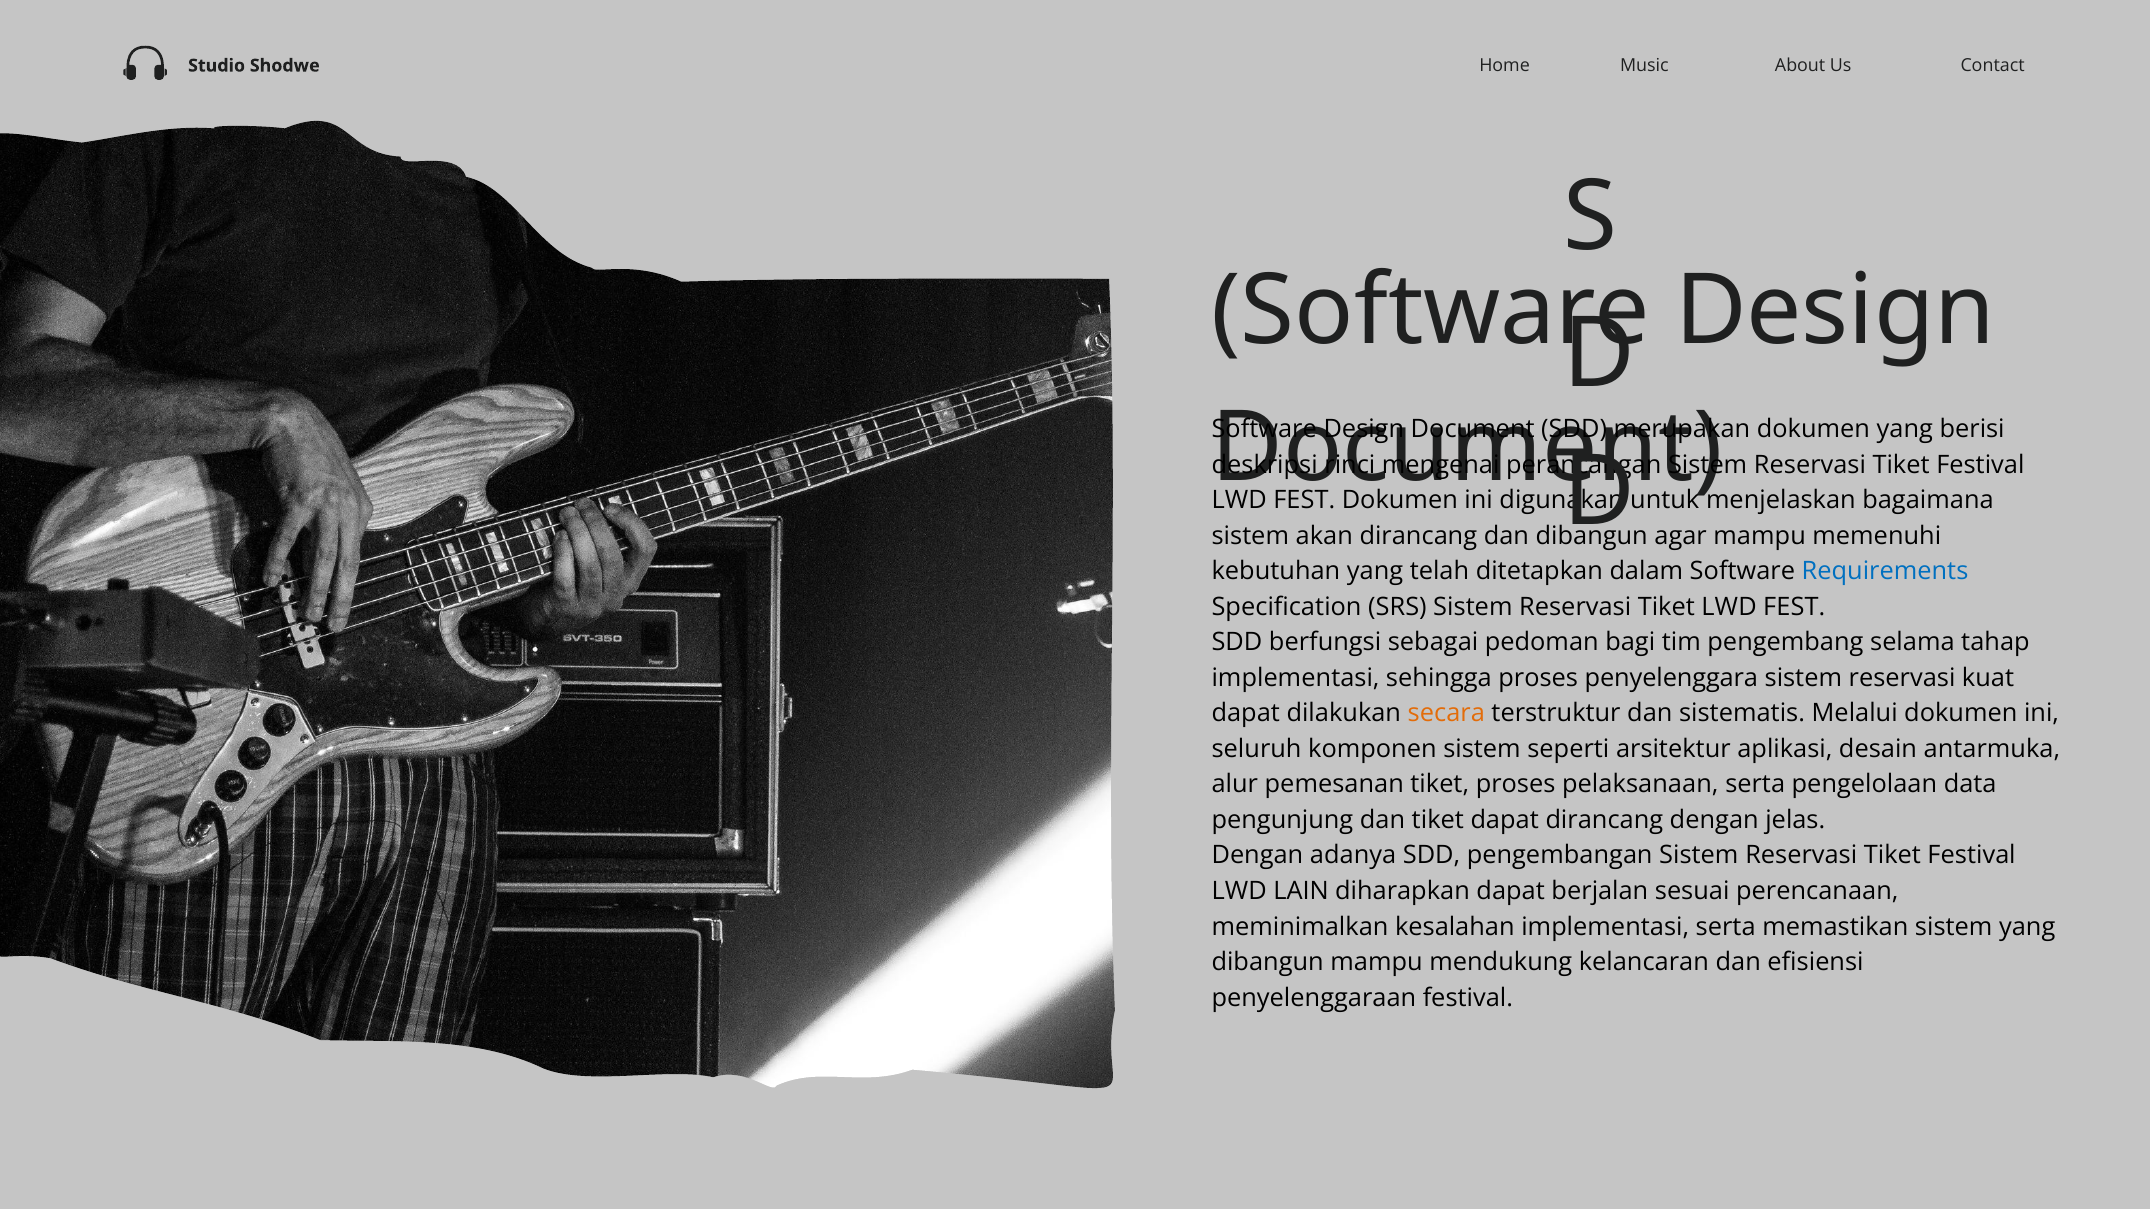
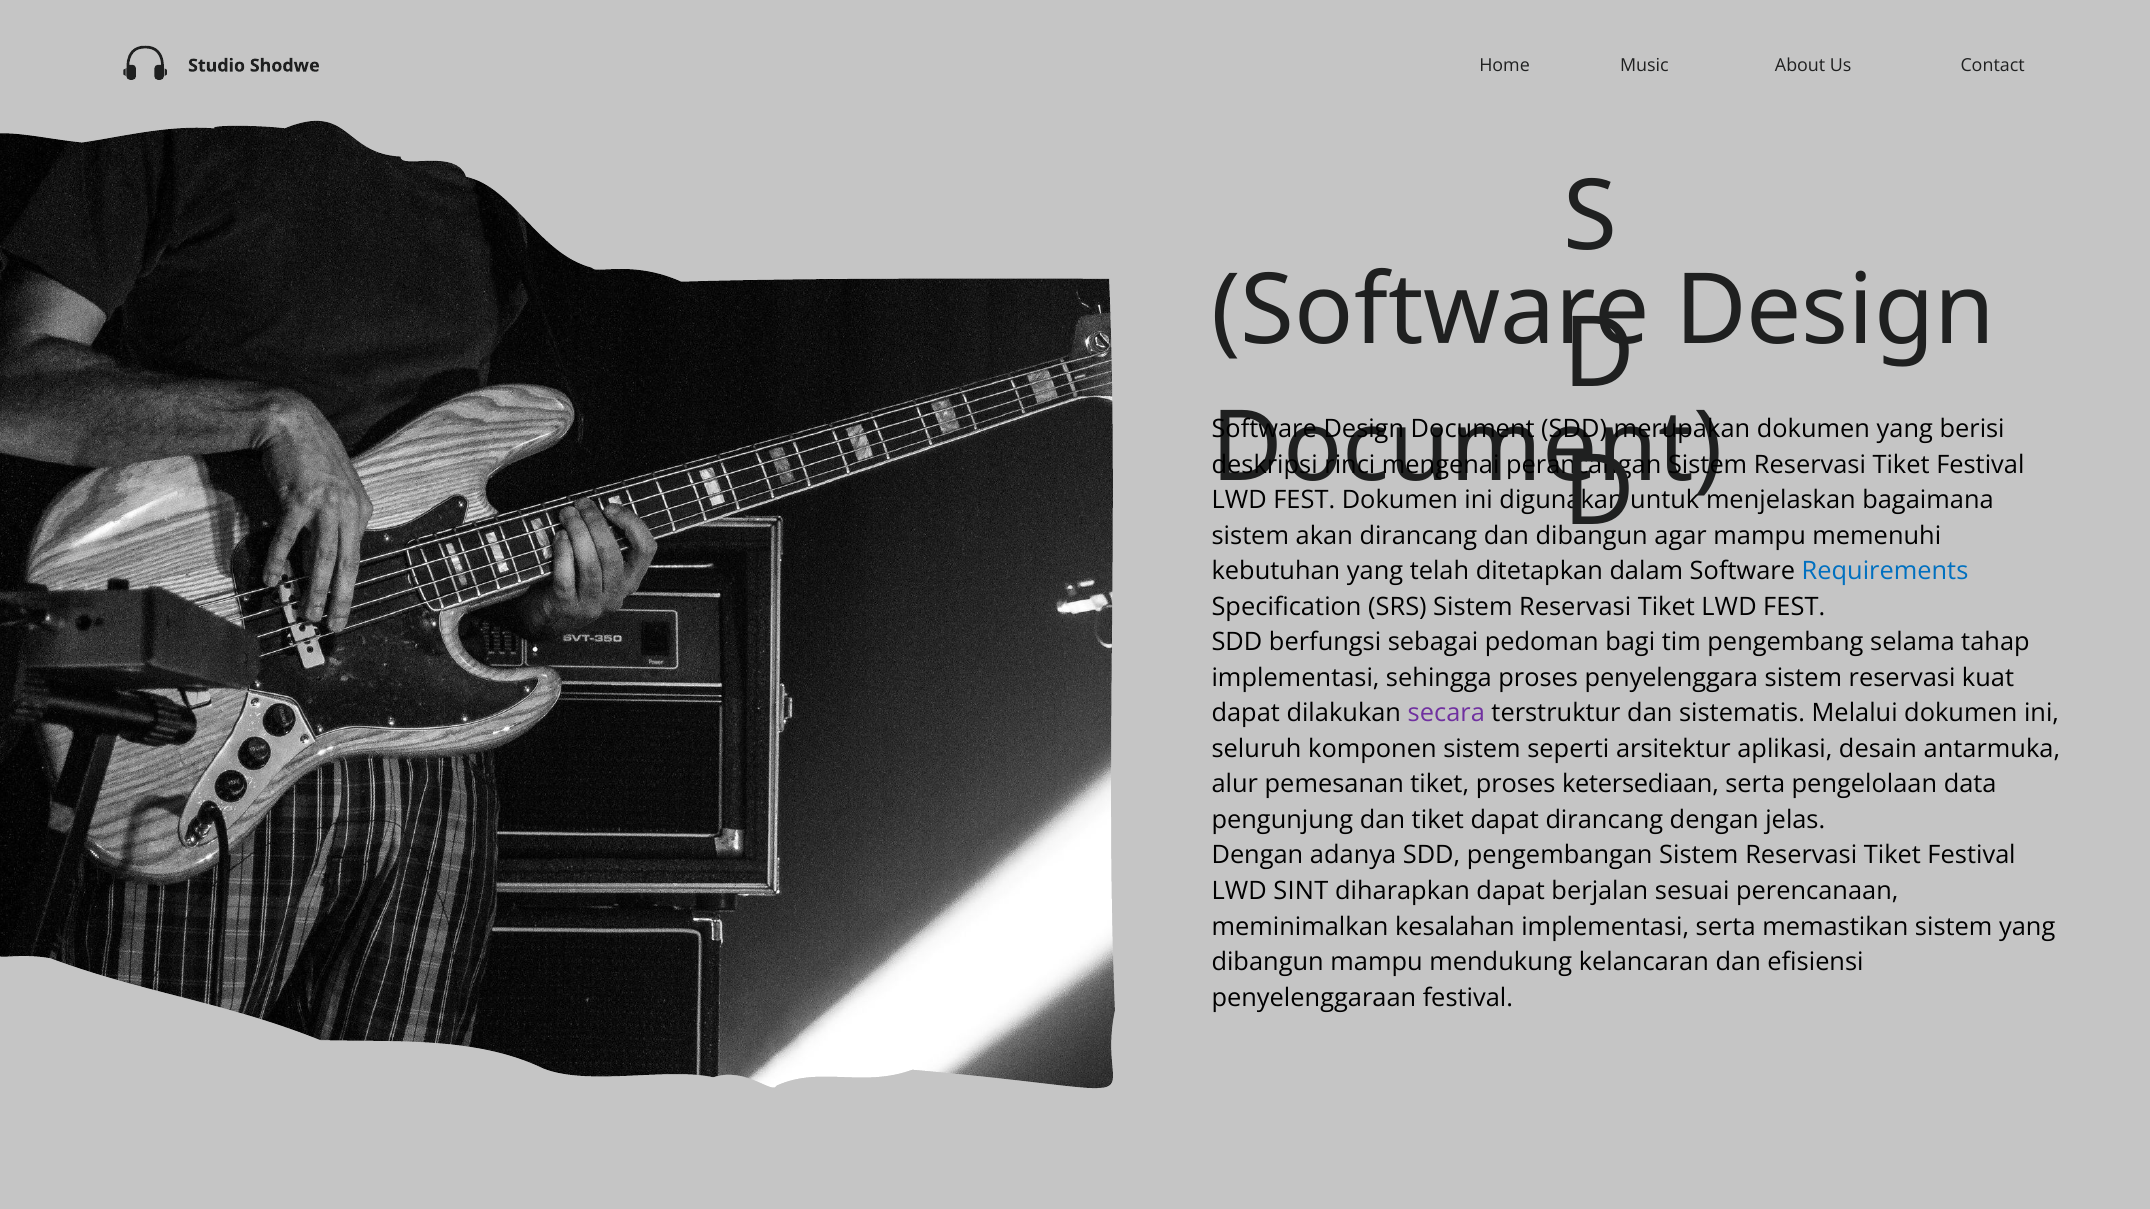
secara colour: orange -> purple (1446, 714)
pelaksanaan: pelaksanaan -> ketersediaan (1640, 785)
LAIN: LAIN -> SINT (1301, 891)
